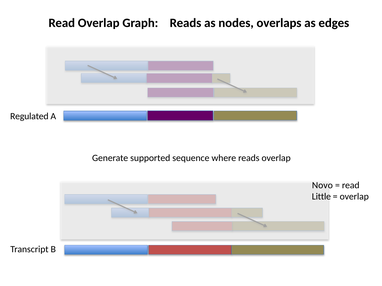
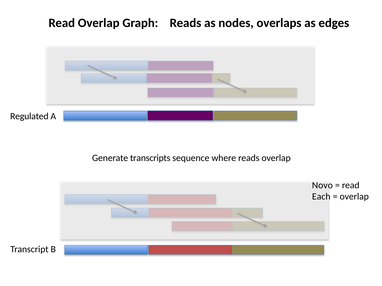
supported: supported -> transcripts (150, 158)
Little: Little -> Each (321, 197)
